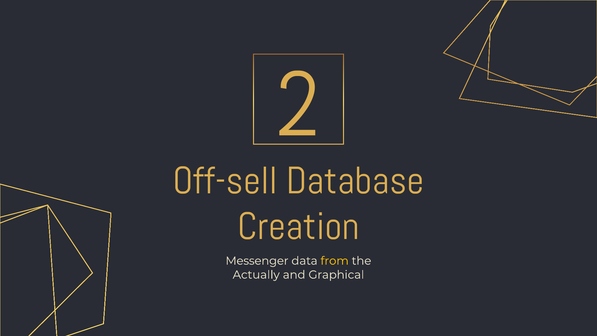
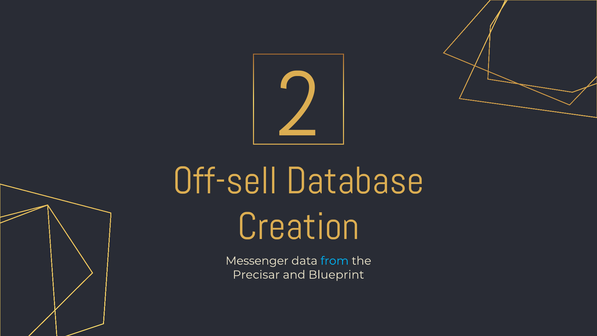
from colour: yellow -> light blue (335, 261)
Actually: Actually -> Precisar (256, 275)
Graphical: Graphical -> Blueprint (336, 275)
